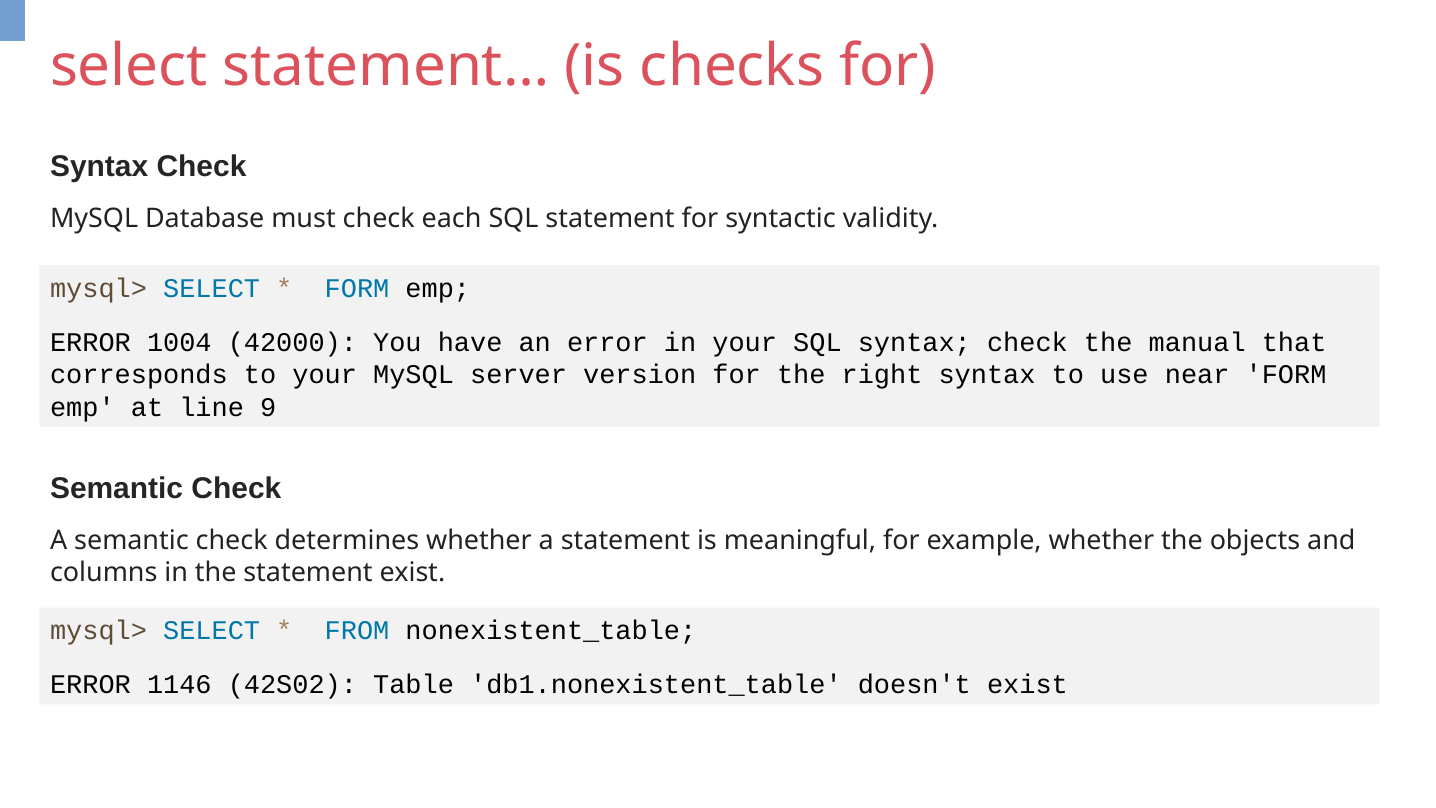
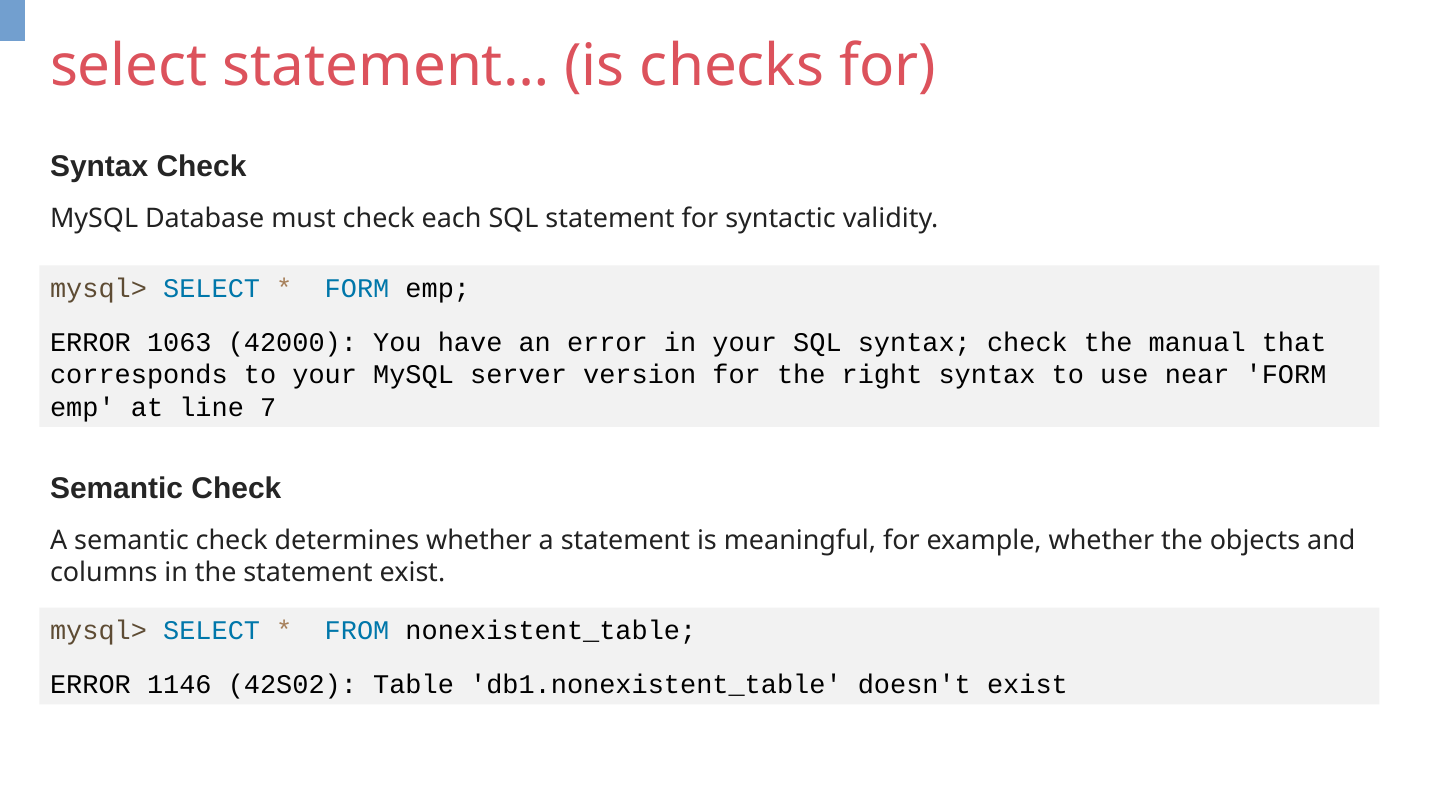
1004: 1004 -> 1063 (179, 342)
9: 9 -> 7 (268, 407)
